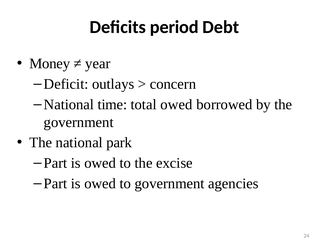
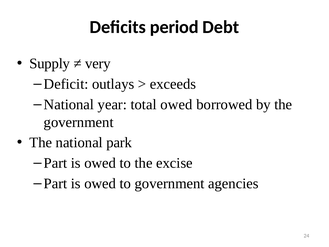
Money: Money -> Supply (50, 64)
year: year -> very (98, 64)
concern: concern -> exceeds (173, 84)
time: time -> year (112, 104)
